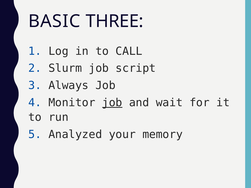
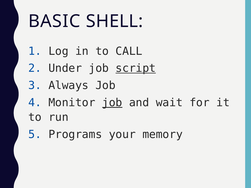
THREE: THREE -> SHELL (114, 21)
Slurm: Slurm -> Under (65, 68)
script underline: none -> present (136, 68)
Analyzed: Analyzed -> Programs (75, 135)
